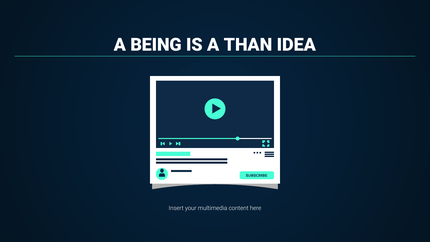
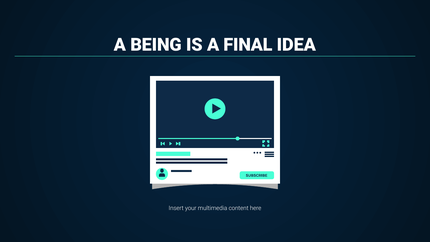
THAN: THAN -> FINAL (248, 45)
